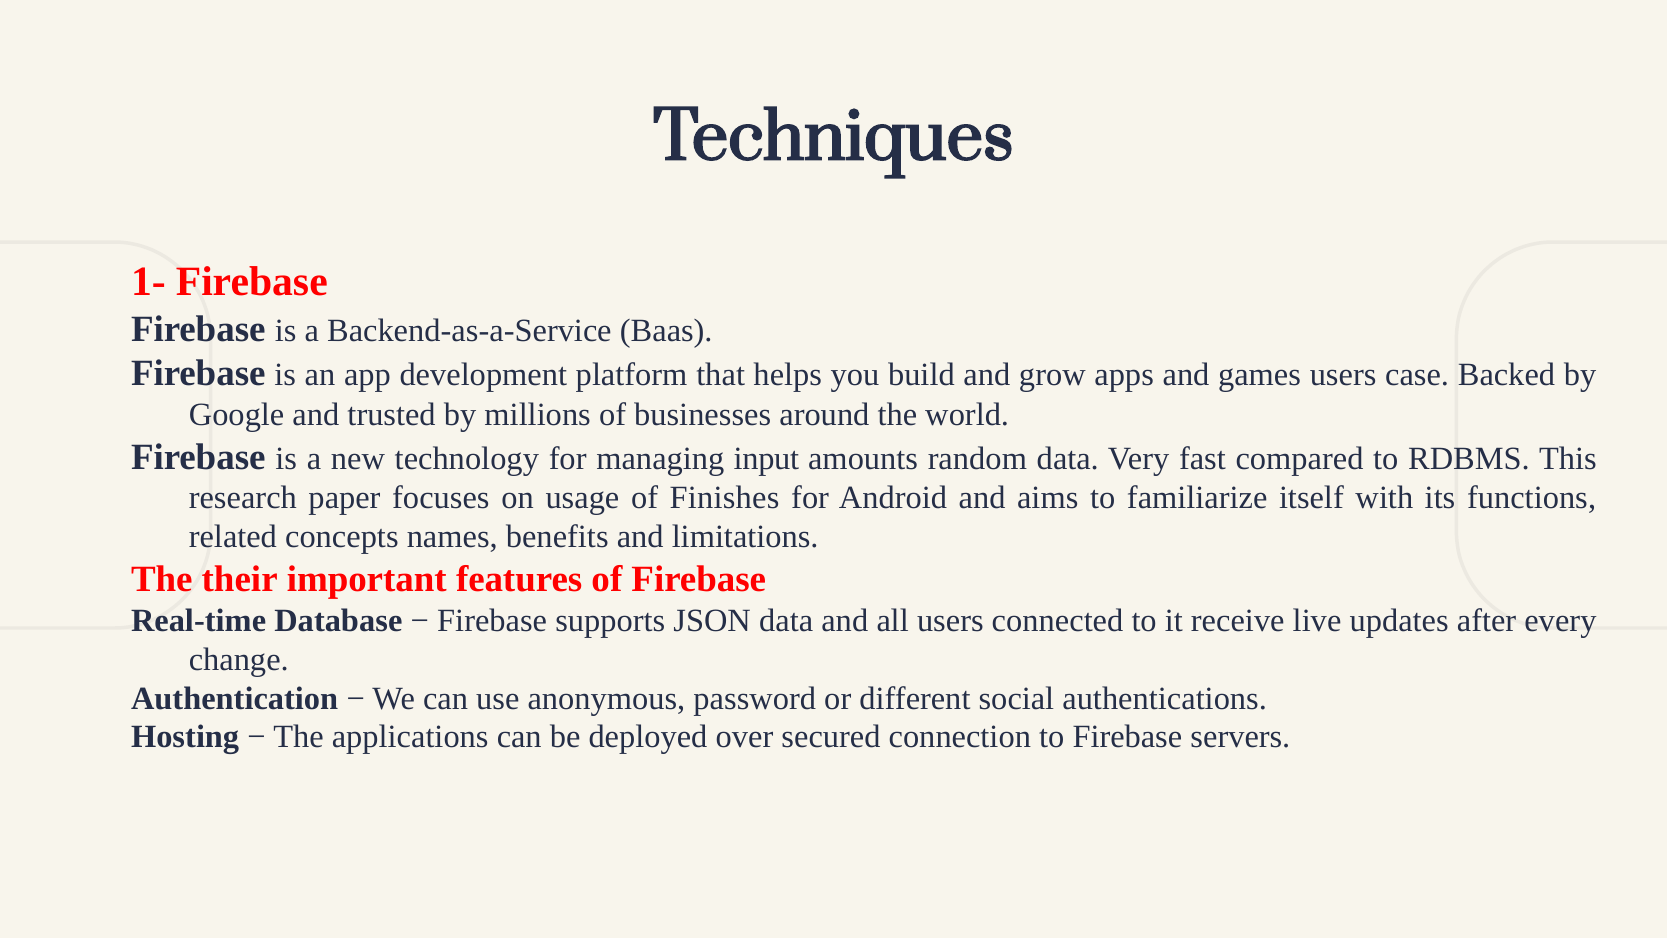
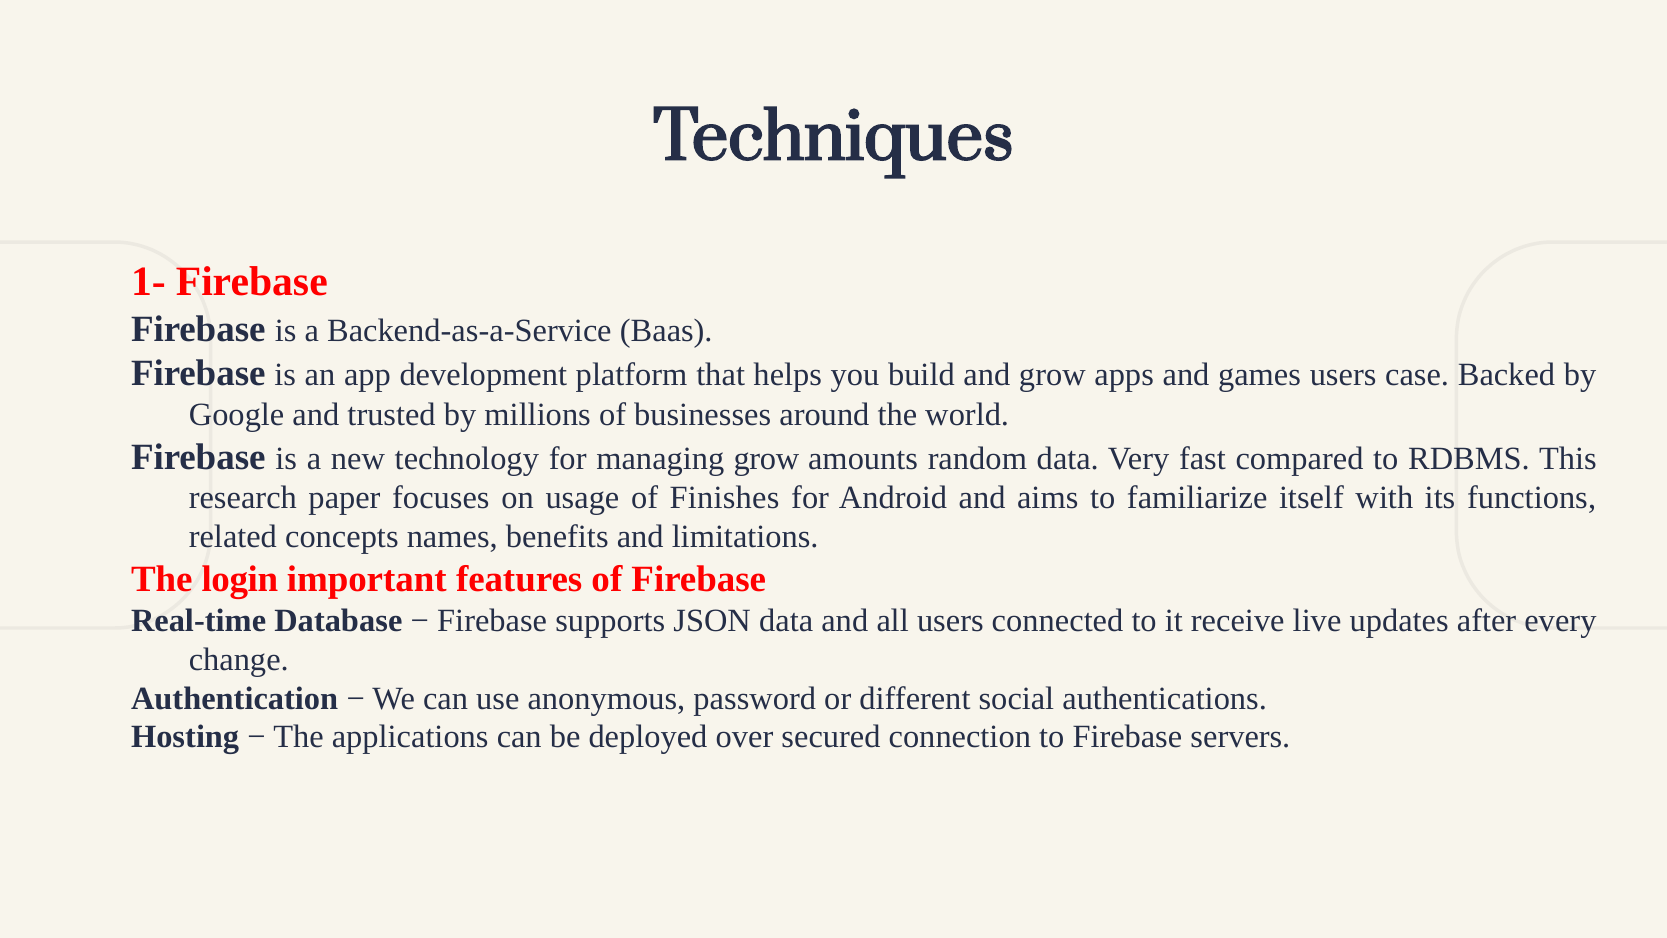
managing input: input -> grow (766, 458)
their: their -> login (240, 579)
